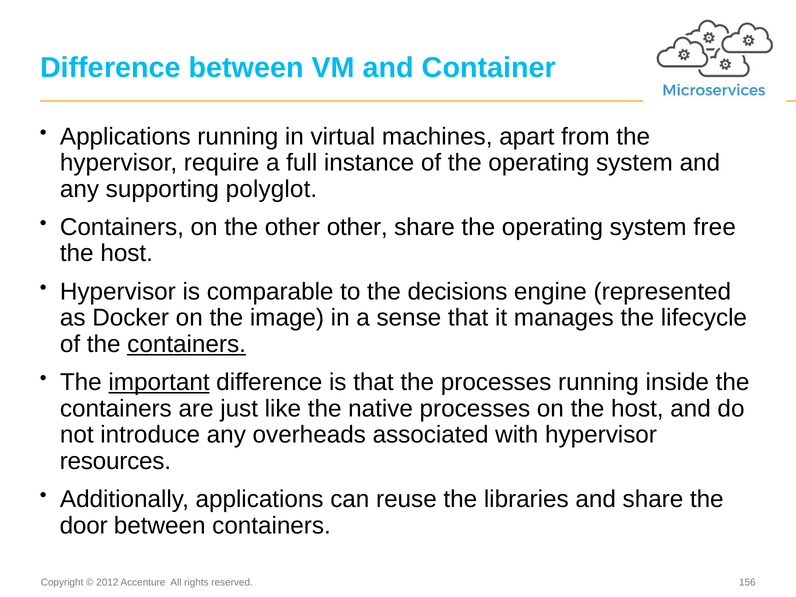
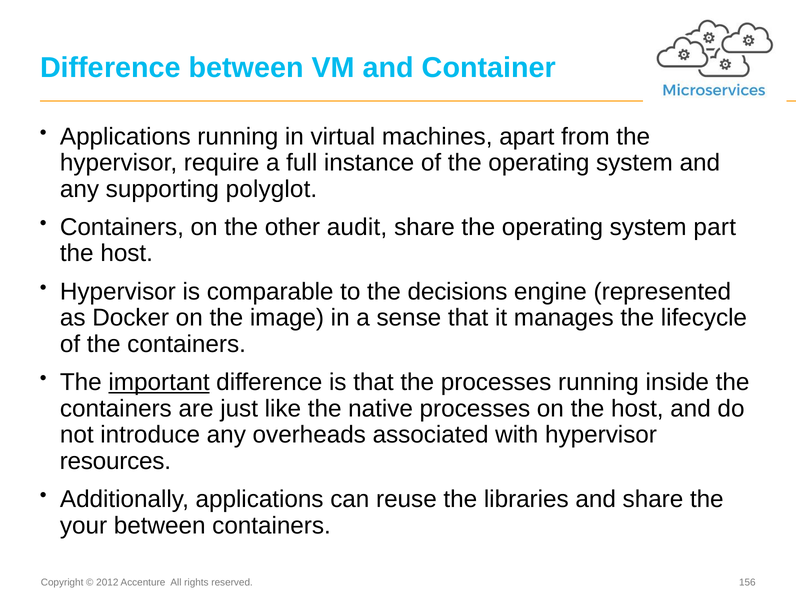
other other: other -> audit (357, 227)
free: free -> part (715, 227)
containers underline: present -> none (187, 344)
door: door -> your (84, 526)
